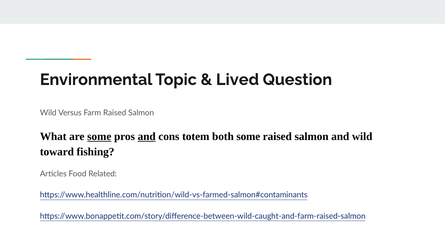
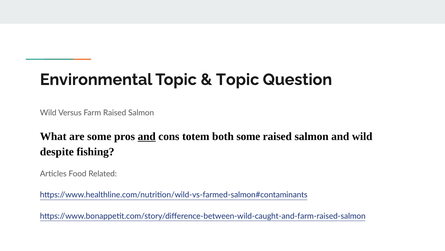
Lived: Lived -> Topic (238, 79)
some underline: present -> none (99, 136)
toward: toward -> despite (57, 151)
